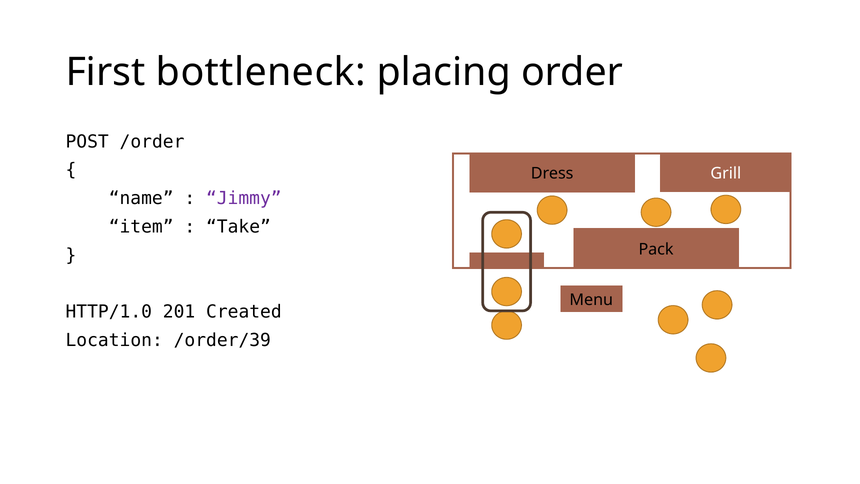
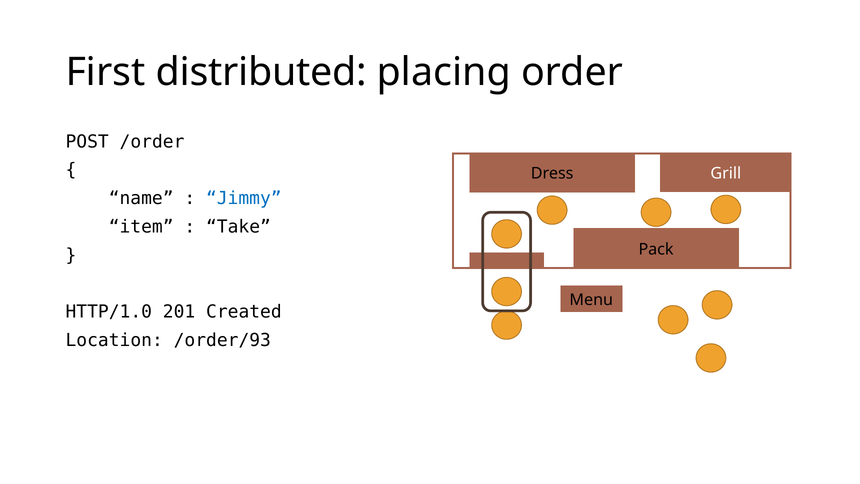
bottleneck: bottleneck -> distributed (261, 72)
Jimmy colour: purple -> blue (244, 198)
/order/39: /order/39 -> /order/93 (222, 340)
